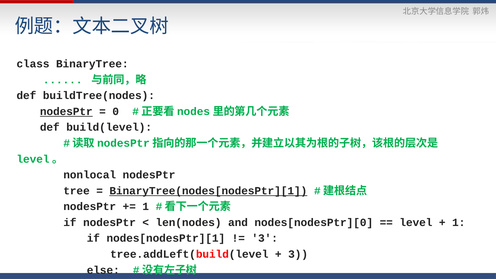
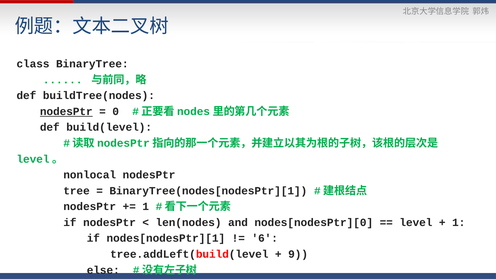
BinaryTree(nodes[nodesPtr][1 underline: present -> none (208, 191)
3: 3 -> 6 (265, 238)
3: 3 -> 9 (298, 254)
